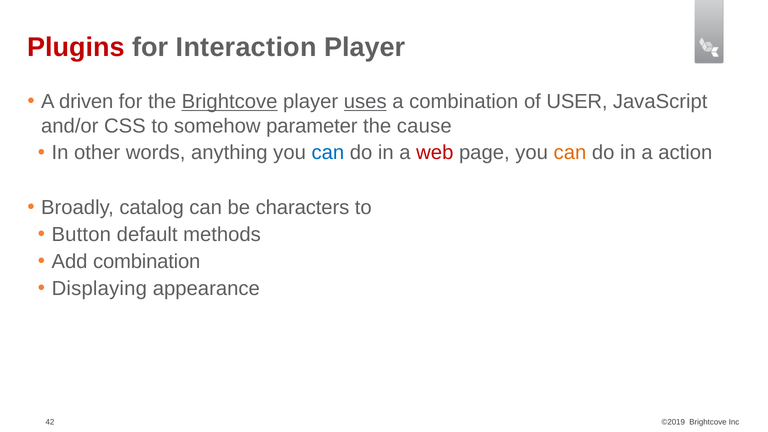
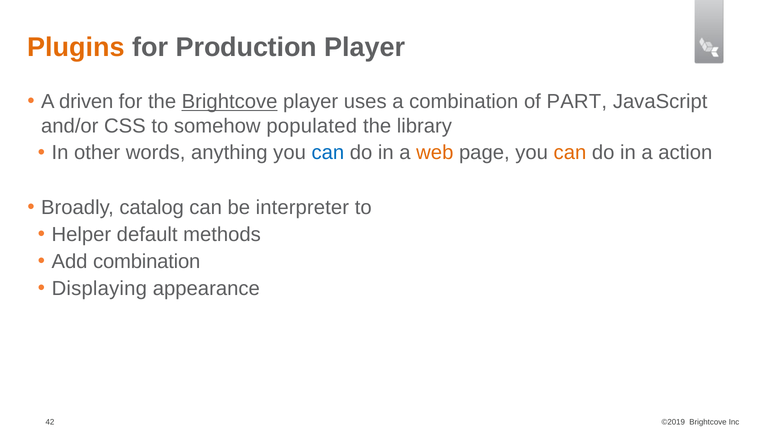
Plugins colour: red -> orange (76, 47)
Interaction: Interaction -> Production (246, 47)
uses underline: present -> none (365, 102)
USER: USER -> PART (577, 102)
parameter: parameter -> populated (312, 126)
cause: cause -> library (424, 126)
web colour: red -> orange (435, 153)
characters: characters -> interpreter (302, 208)
Button: Button -> Helper (81, 234)
